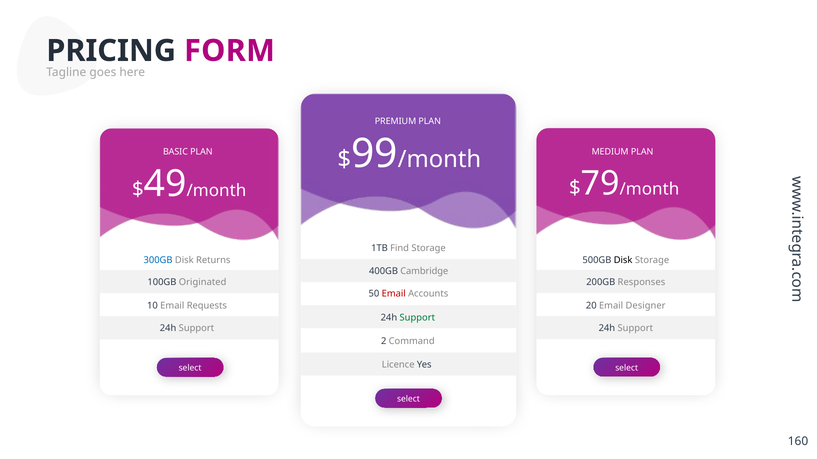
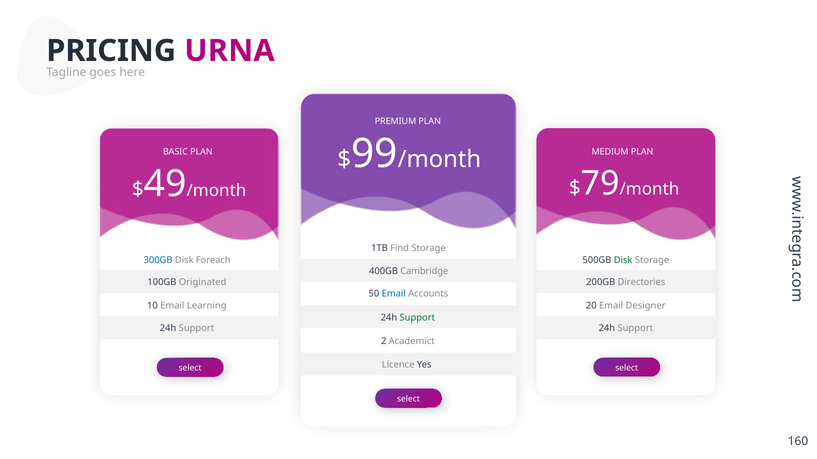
FORM: FORM -> URNA (229, 51)
Returns: Returns -> Foreach (213, 260)
Disk colour: black -> green (623, 260)
Responses: Responses -> Directories (641, 282)
Email colour: red -> blue (394, 294)
Requests: Requests -> Learning (207, 306)
Command: Command -> Academict (412, 341)
